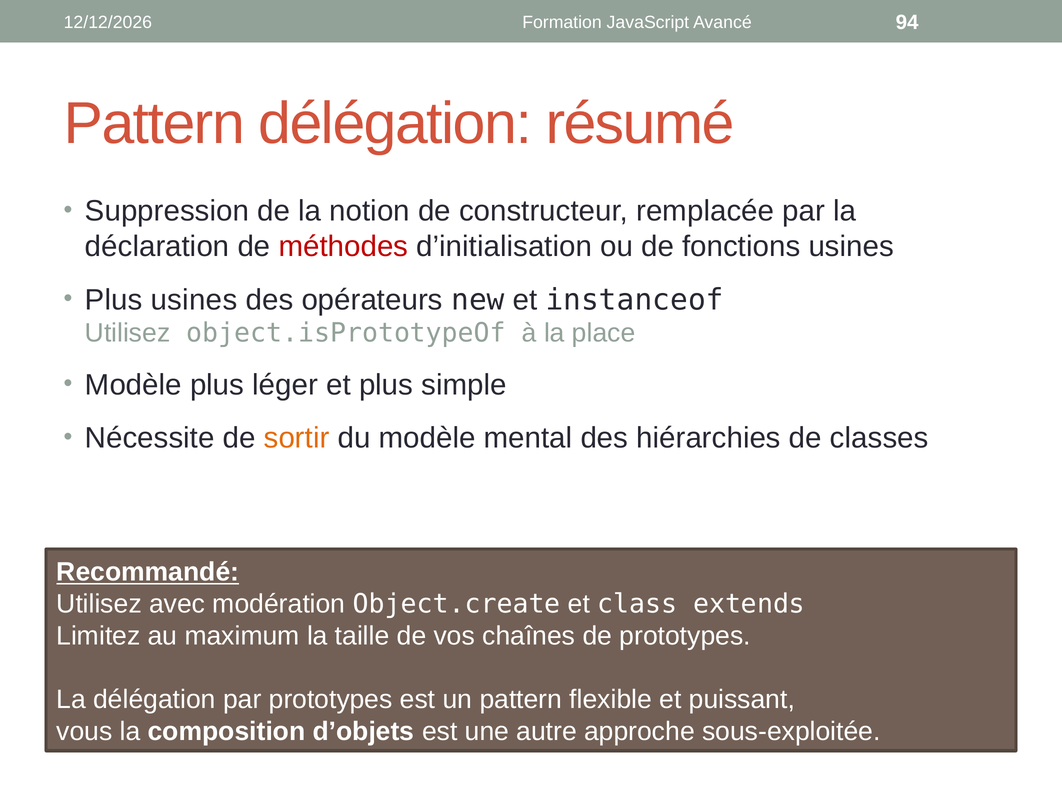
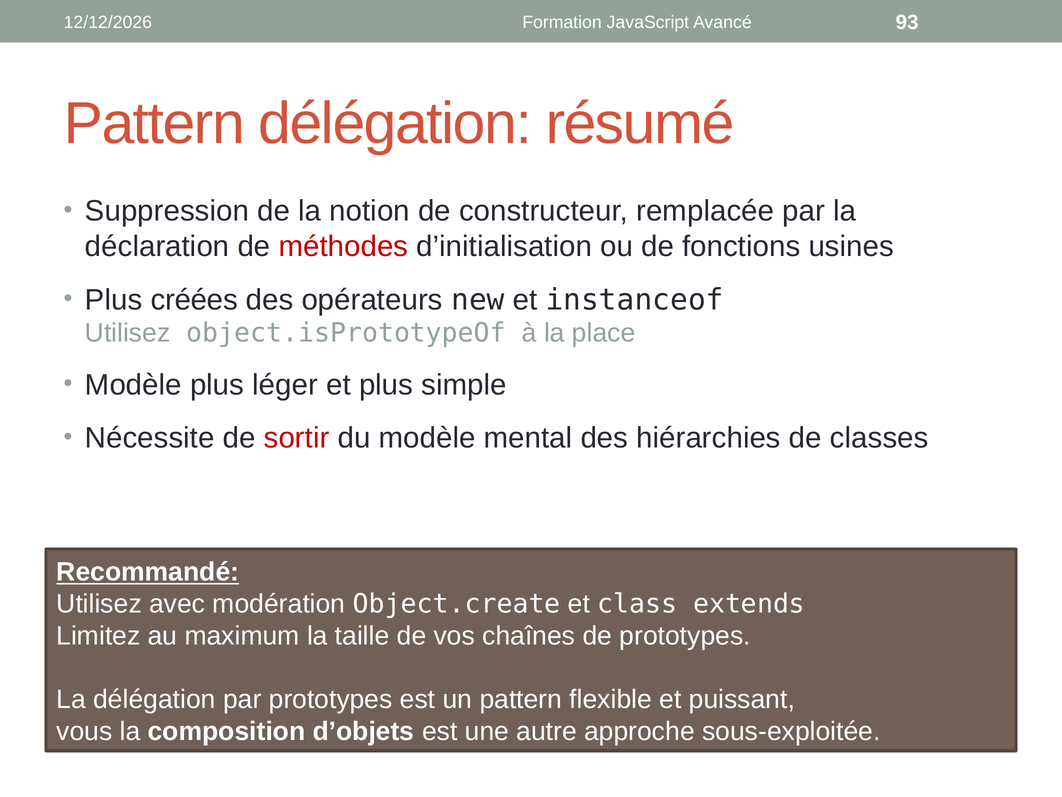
94: 94 -> 93 (907, 23)
Plus usines: usines -> créées (194, 300)
sortir colour: orange -> red (297, 438)
